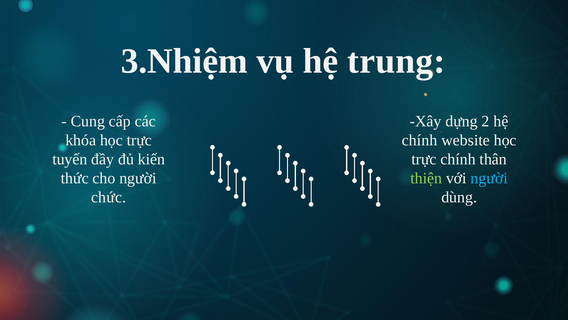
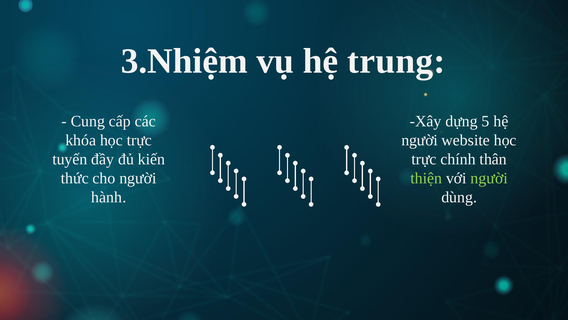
2: 2 -> 5 (486, 121)
chính: chính -> người (420, 140)
người colour: light blue -> light green (489, 178)
chức: chức -> hành (109, 197)
